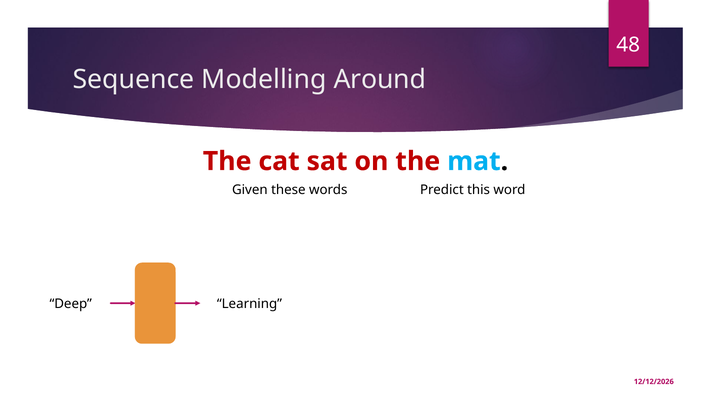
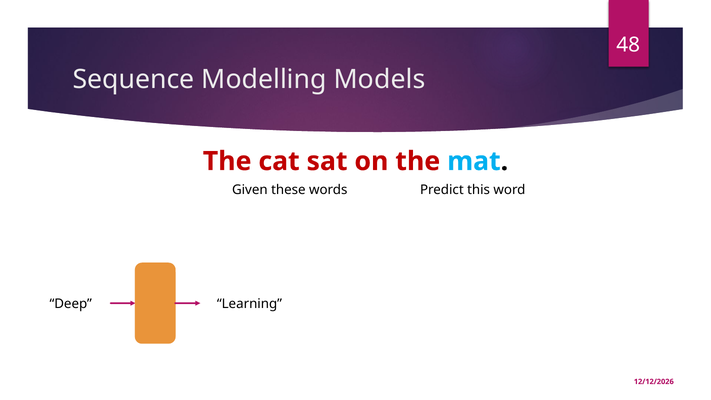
Around: Around -> Models (380, 79)
